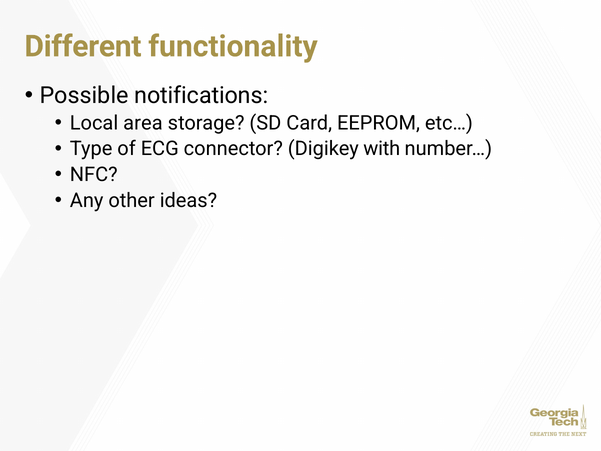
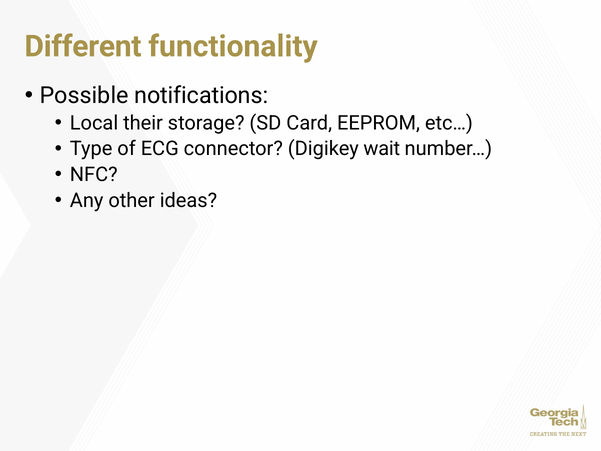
area: area -> their (143, 123)
with: with -> wait (382, 149)
